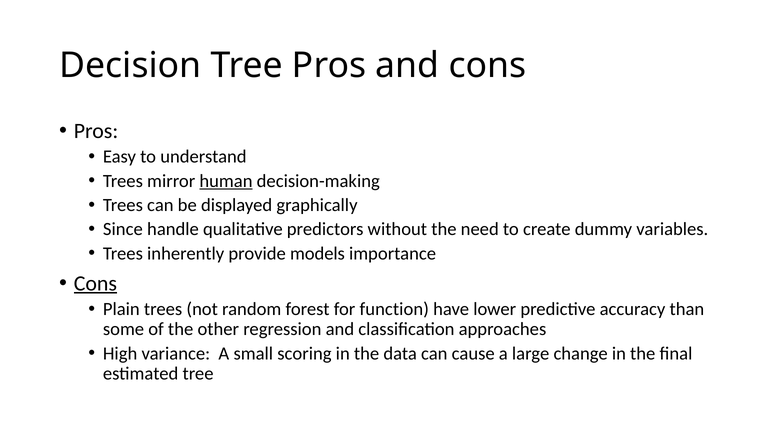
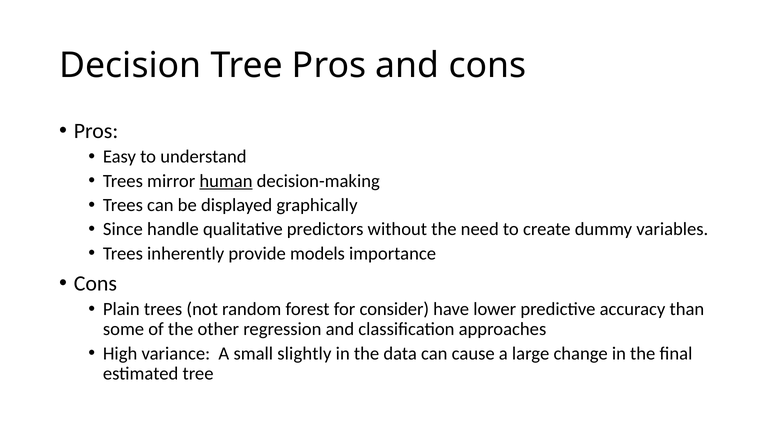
Cons underline: present -> none (95, 283)
function: function -> consider (394, 309)
scoring: scoring -> slightly (304, 354)
